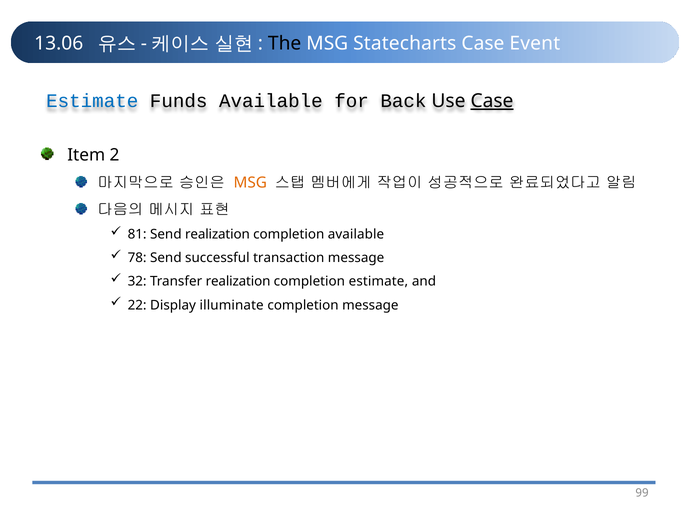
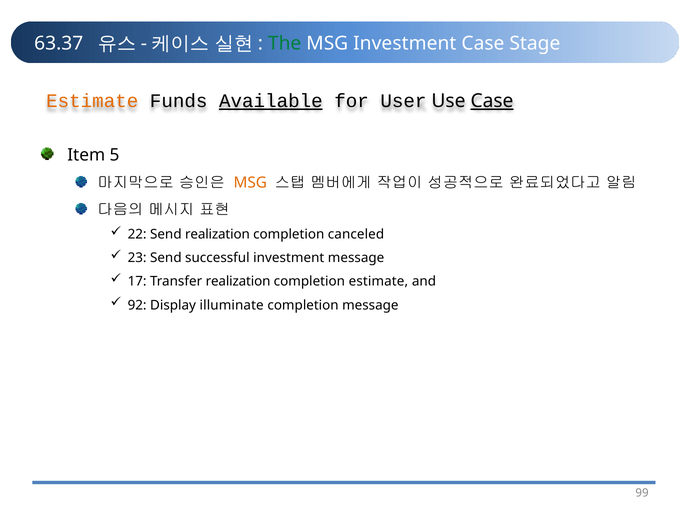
13.06: 13.06 -> 63.37 (59, 43)
The colour: black -> green (285, 43)
MSG Statecharts: Statecharts -> Investment (405, 43)
Event: Event -> Stage (535, 43)
Estimate colour: blue -> orange (92, 101)
Available underline: none -> present (271, 101)
Back: Back -> User (403, 101)
2: 2 -> 5 (115, 155)
81: 81 -> 22 (137, 235)
completion available: available -> canceled (356, 235)
78: 78 -> 23 (137, 258)
successful transaction: transaction -> investment (289, 258)
32: 32 -> 17 (137, 282)
22: 22 -> 92 (137, 305)
